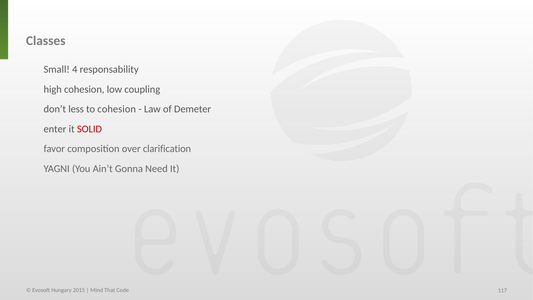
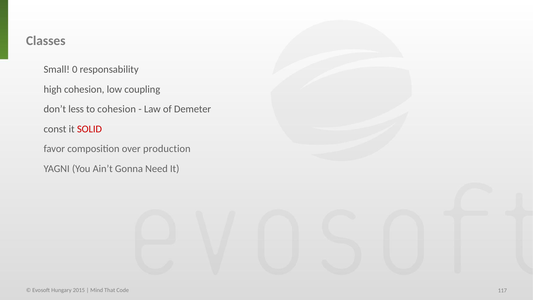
4: 4 -> 0 (75, 69)
enter: enter -> const (55, 129)
clarification: clarification -> production (167, 149)
